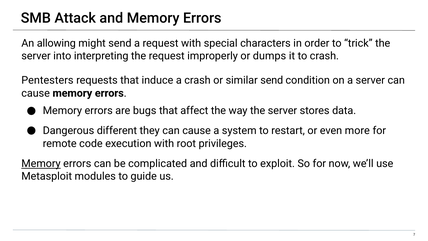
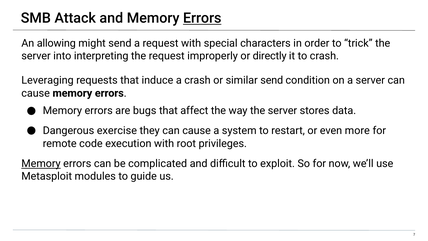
Errors underline: none -> present (202, 18)
dumps: dumps -> directly (270, 56)
Pentesters: Pentesters -> Leveraging (47, 80)
different: different -> exercise (117, 131)
